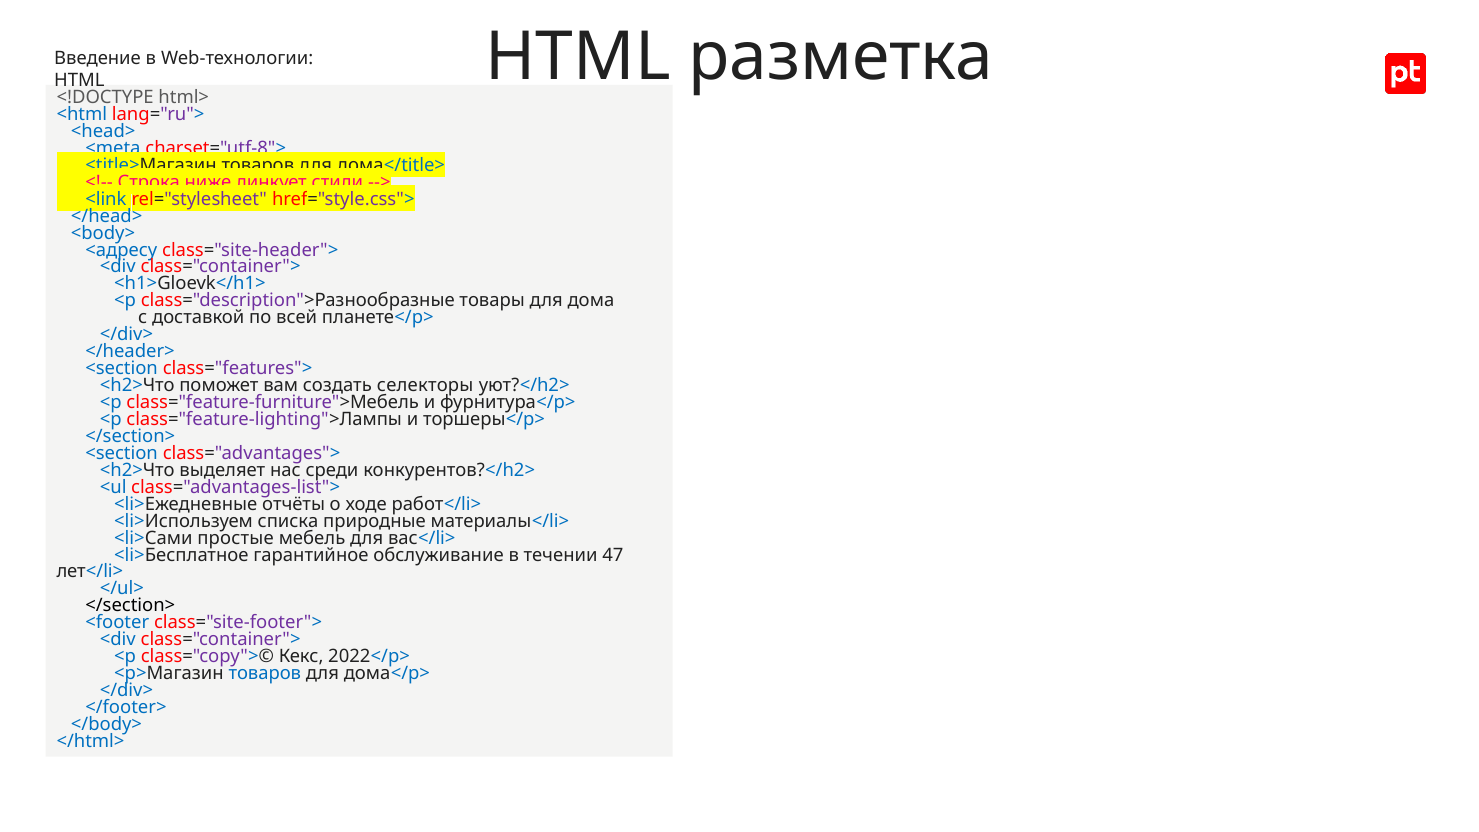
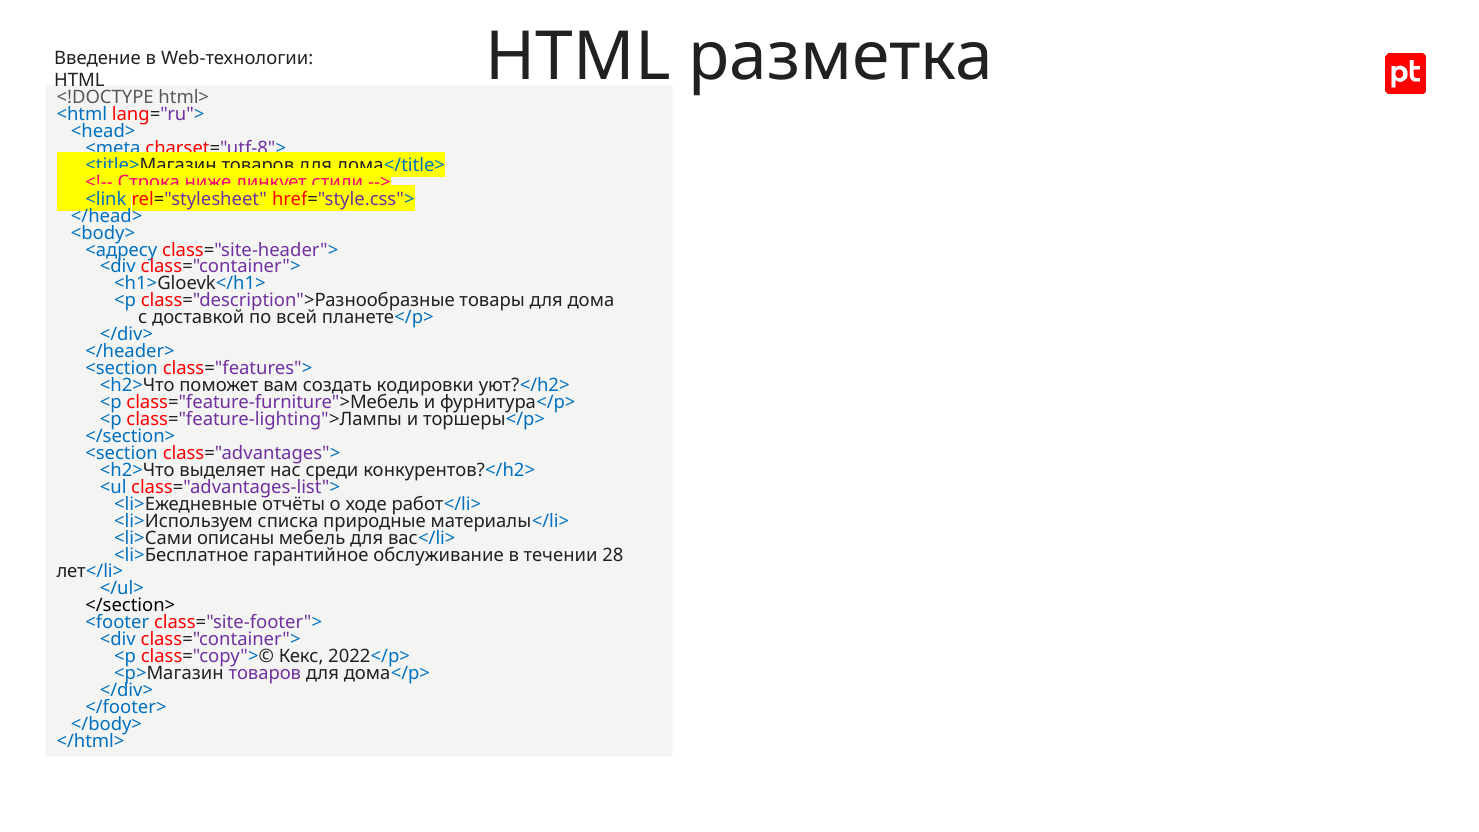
селекторы: селекторы -> кодировки (425, 385)
простые: простые -> описаны (236, 538)
47: 47 -> 28 (613, 555)
товаров colour: blue -> purple (265, 674)
